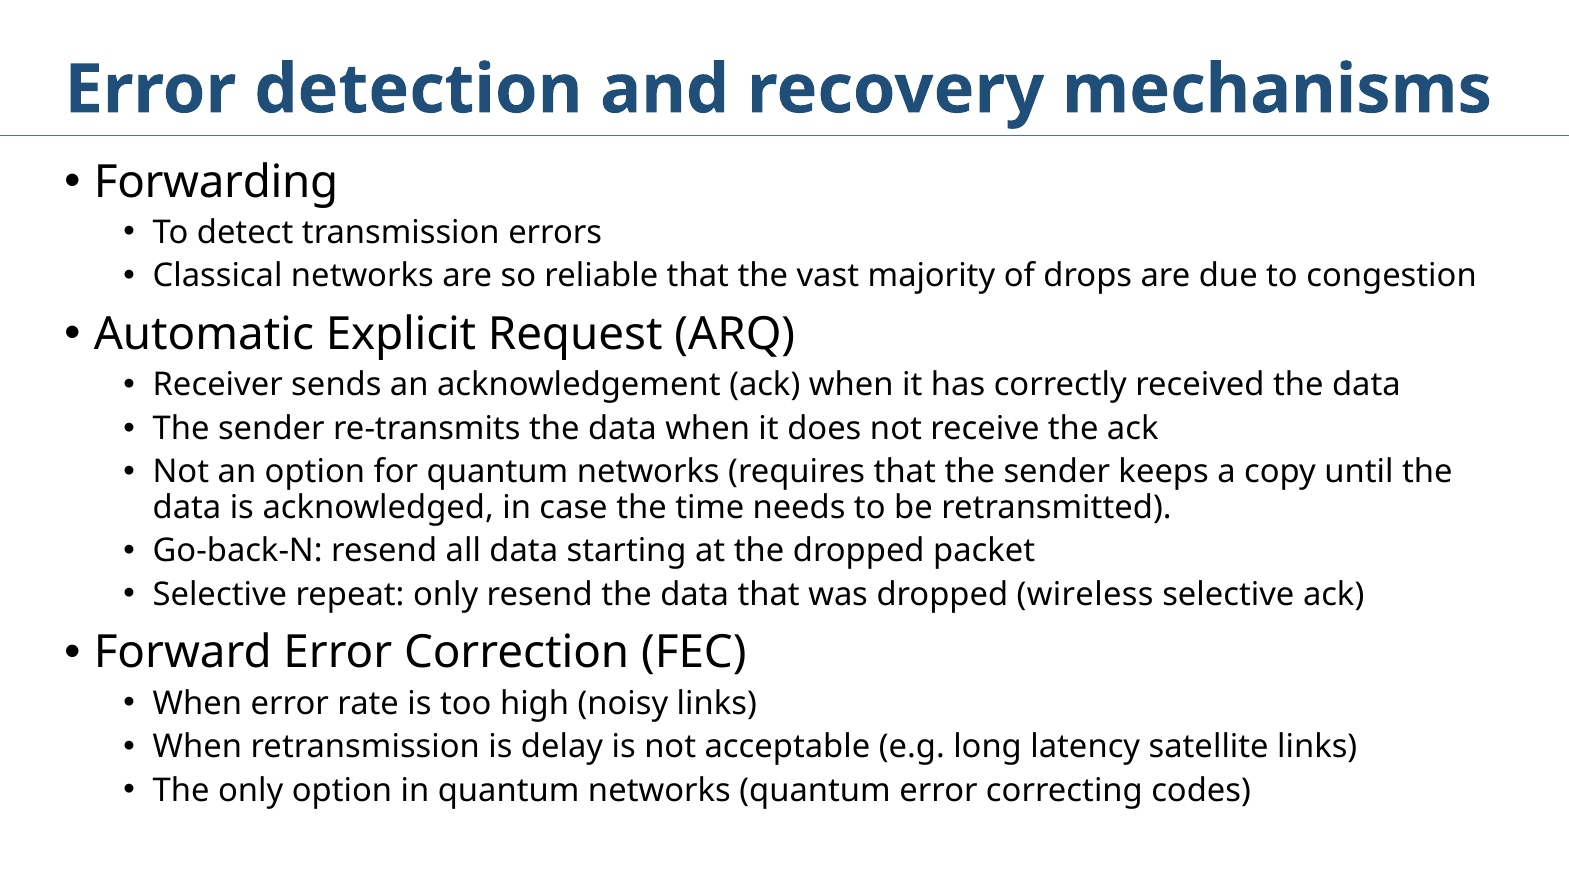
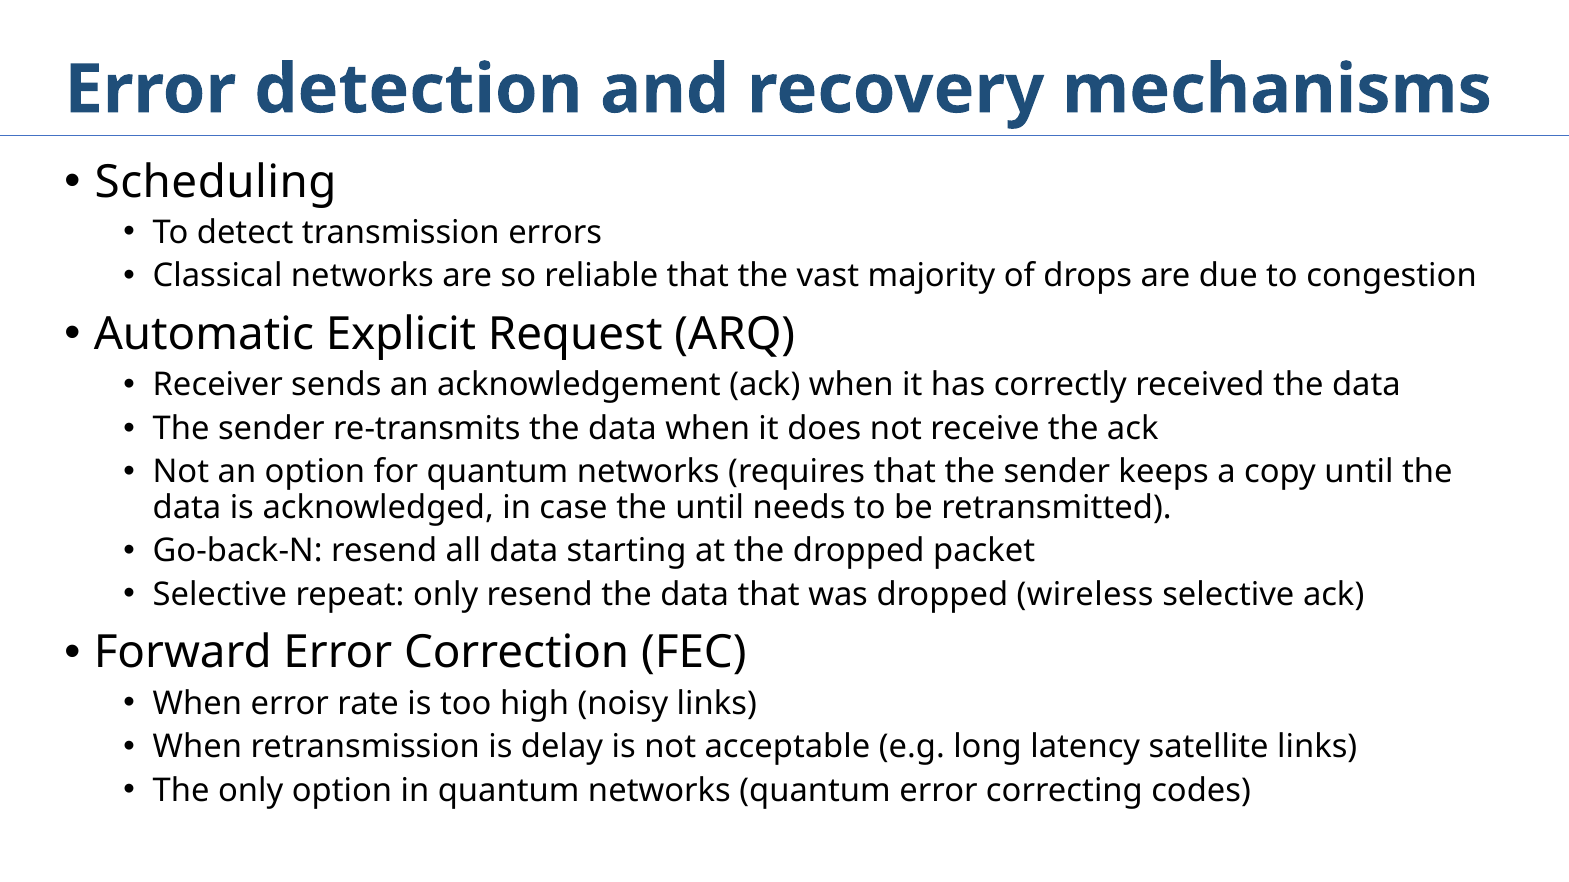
Forwarding: Forwarding -> Scheduling (216, 182)
the time: time -> until (710, 508)
